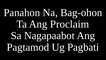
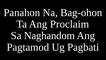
Nagapaabot: Nagapaabot -> Naghandom (49, 35)
